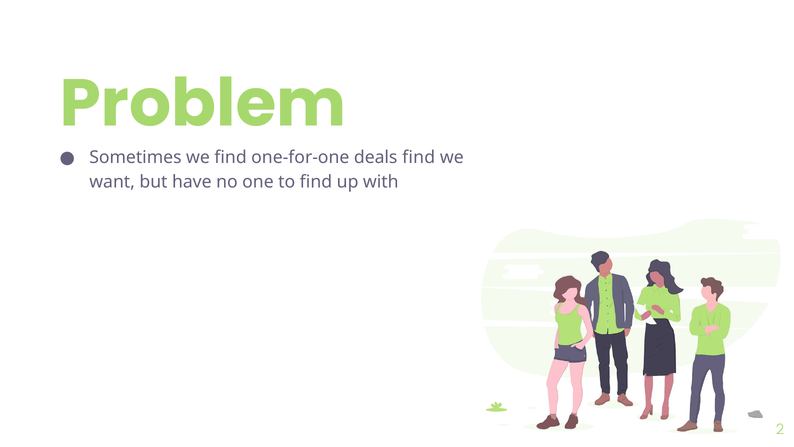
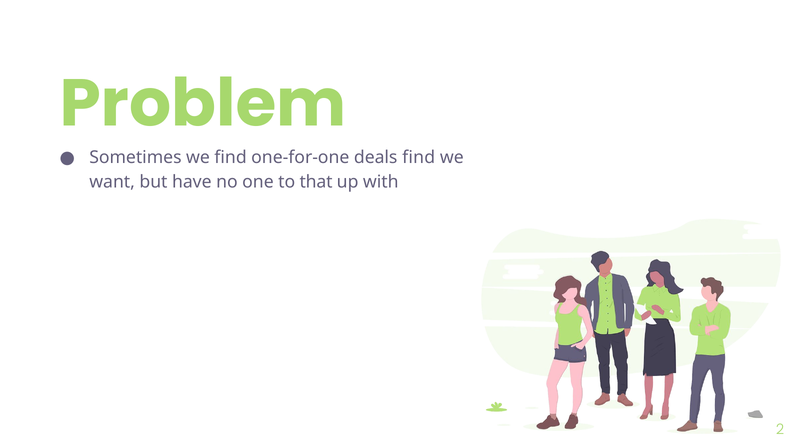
to find: find -> that (316, 182)
